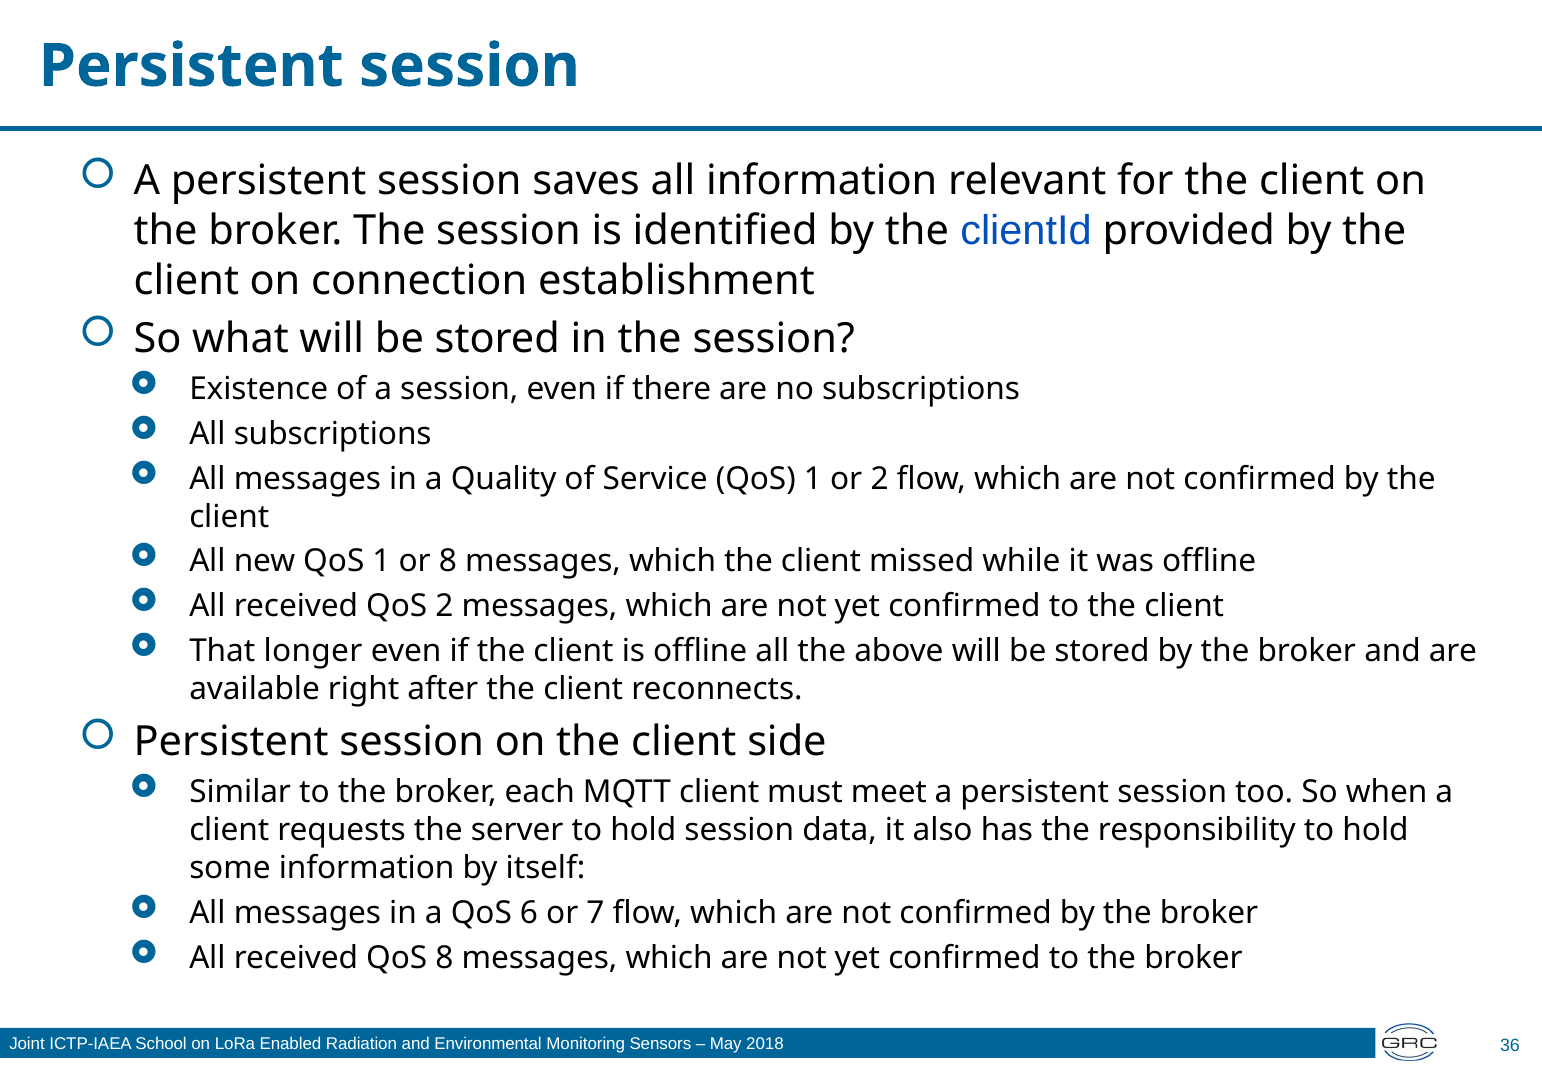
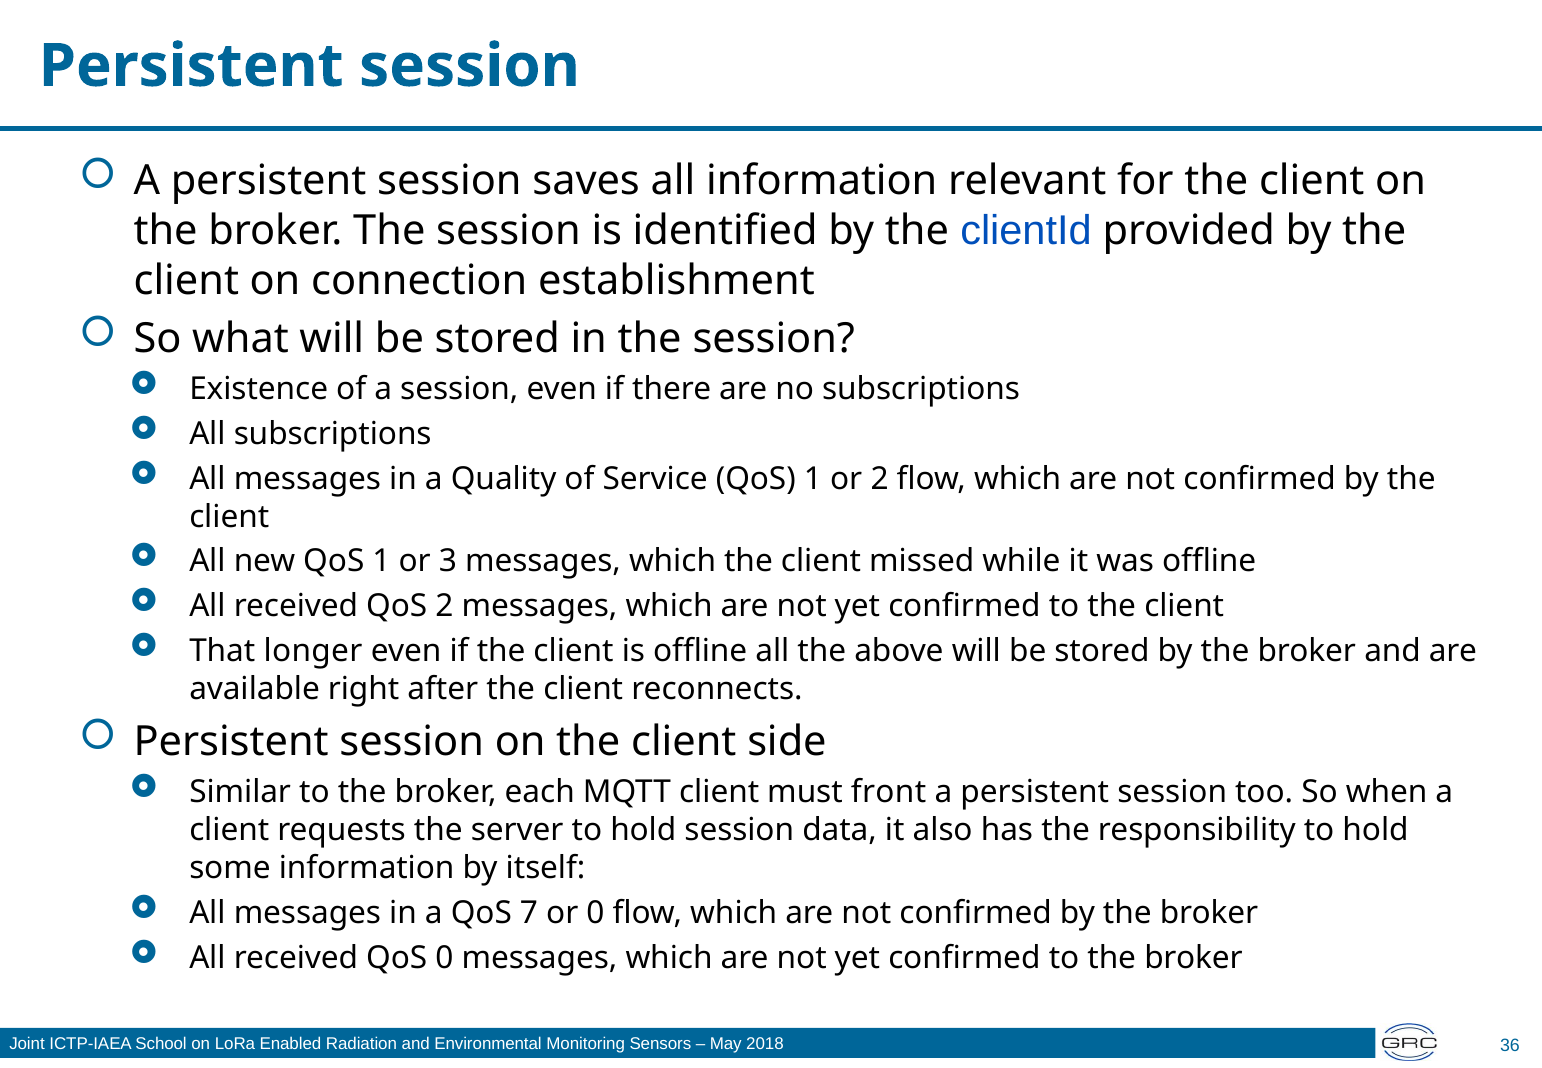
or 8: 8 -> 3 (448, 561)
meet: meet -> front (889, 792)
6: 6 -> 7 (529, 913)
or 7: 7 -> 0 (595, 913)
QoS 8: 8 -> 0 (444, 957)
